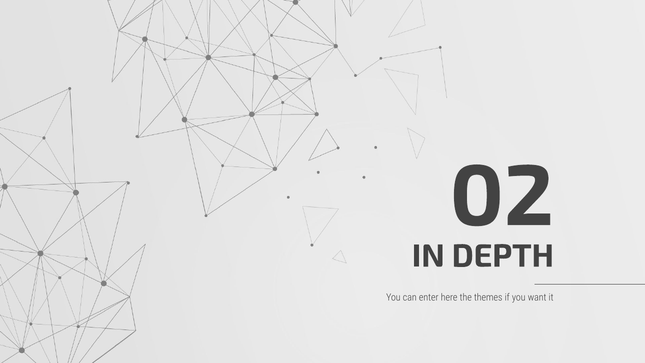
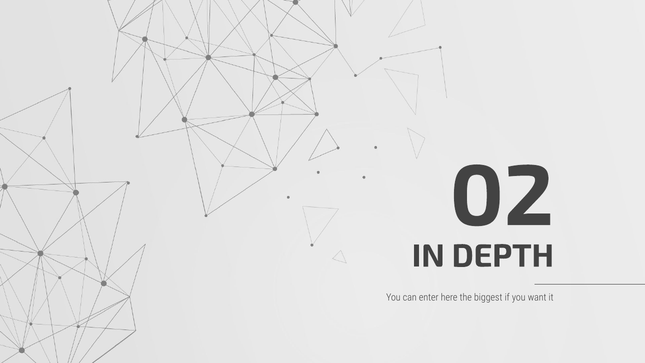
themes: themes -> biggest (488, 297)
